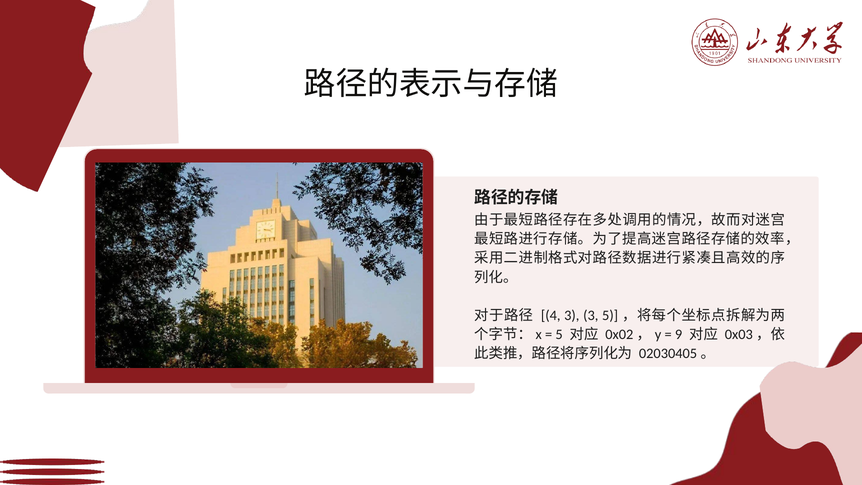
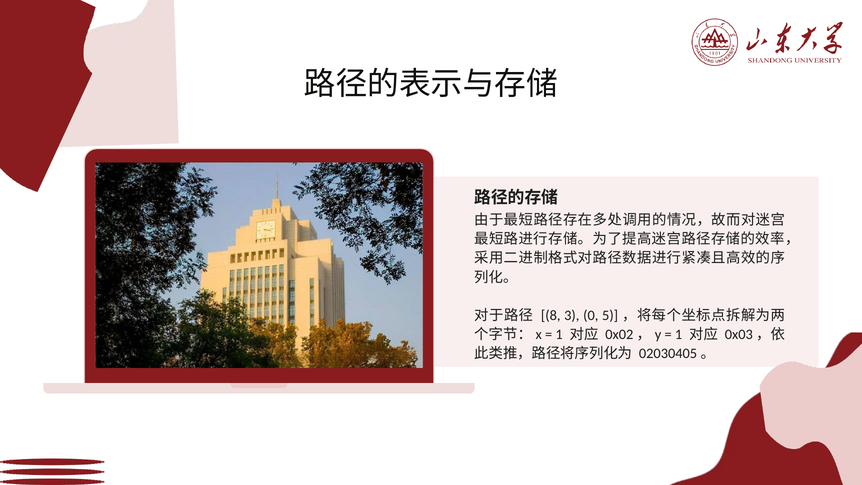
4: 4 -> 8 (551, 315)
3 3: 3 -> 0 (591, 315)
5: 5 -> 1 (559, 335)
9: 9 -> 1 (679, 335)
